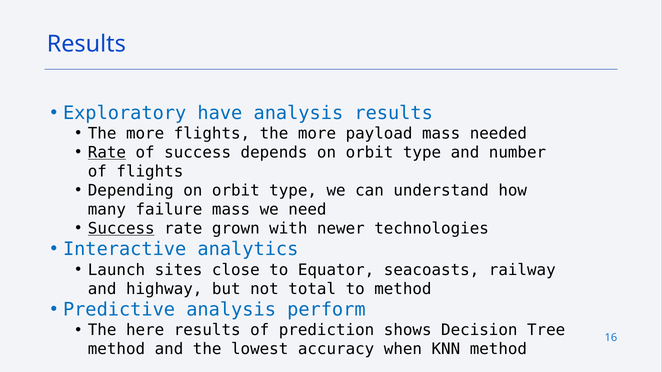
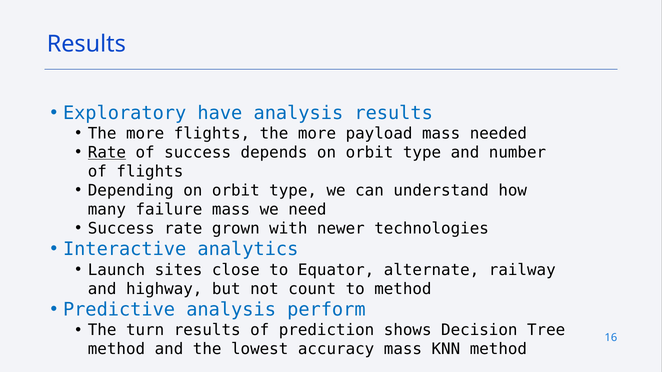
Success underline: present -> none (121, 229)
seacoasts: seacoasts -> alternate (432, 270)
total: total -> count (312, 289)
here: here -> turn (145, 330)
accuracy when: when -> mass (403, 349)
